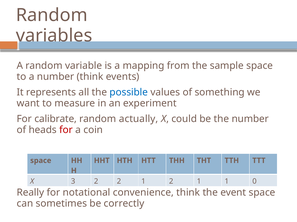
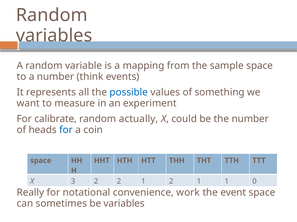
for colour: red -> blue (66, 130)
convenience think: think -> work (188, 193)
be correctly: correctly -> variables (124, 204)
